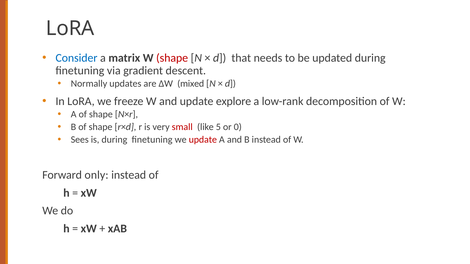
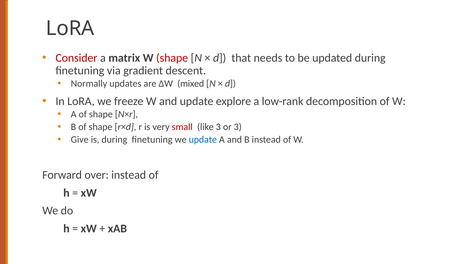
Consider colour: blue -> red (77, 58)
like 5: 5 -> 3 (218, 127)
or 0: 0 -> 3 (238, 127)
Sees: Sees -> Give (80, 140)
update colour: red -> blue (203, 140)
only: only -> over (97, 175)
